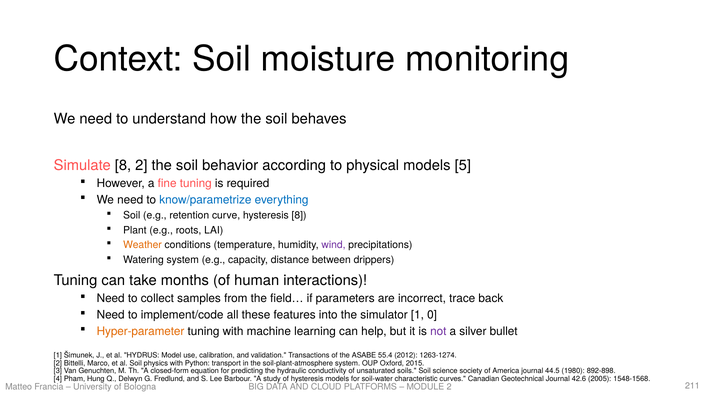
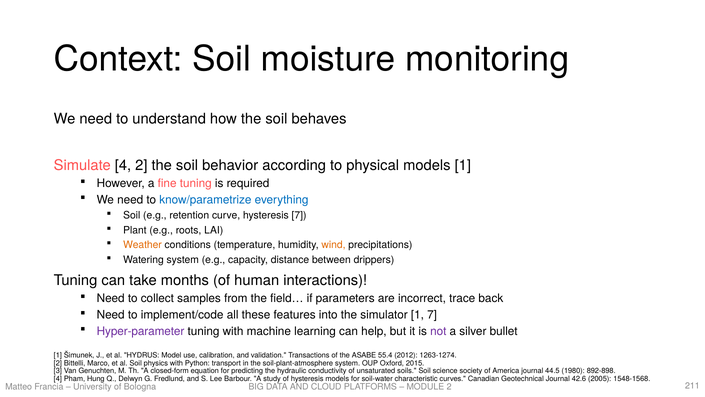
Simulate 8: 8 -> 4 (123, 165)
models 5: 5 -> 1 (463, 165)
hysteresis 8: 8 -> 7 (299, 215)
wind colour: purple -> orange (333, 245)
1 0: 0 -> 7 (432, 315)
Hyper-parameter colour: orange -> purple (141, 331)
